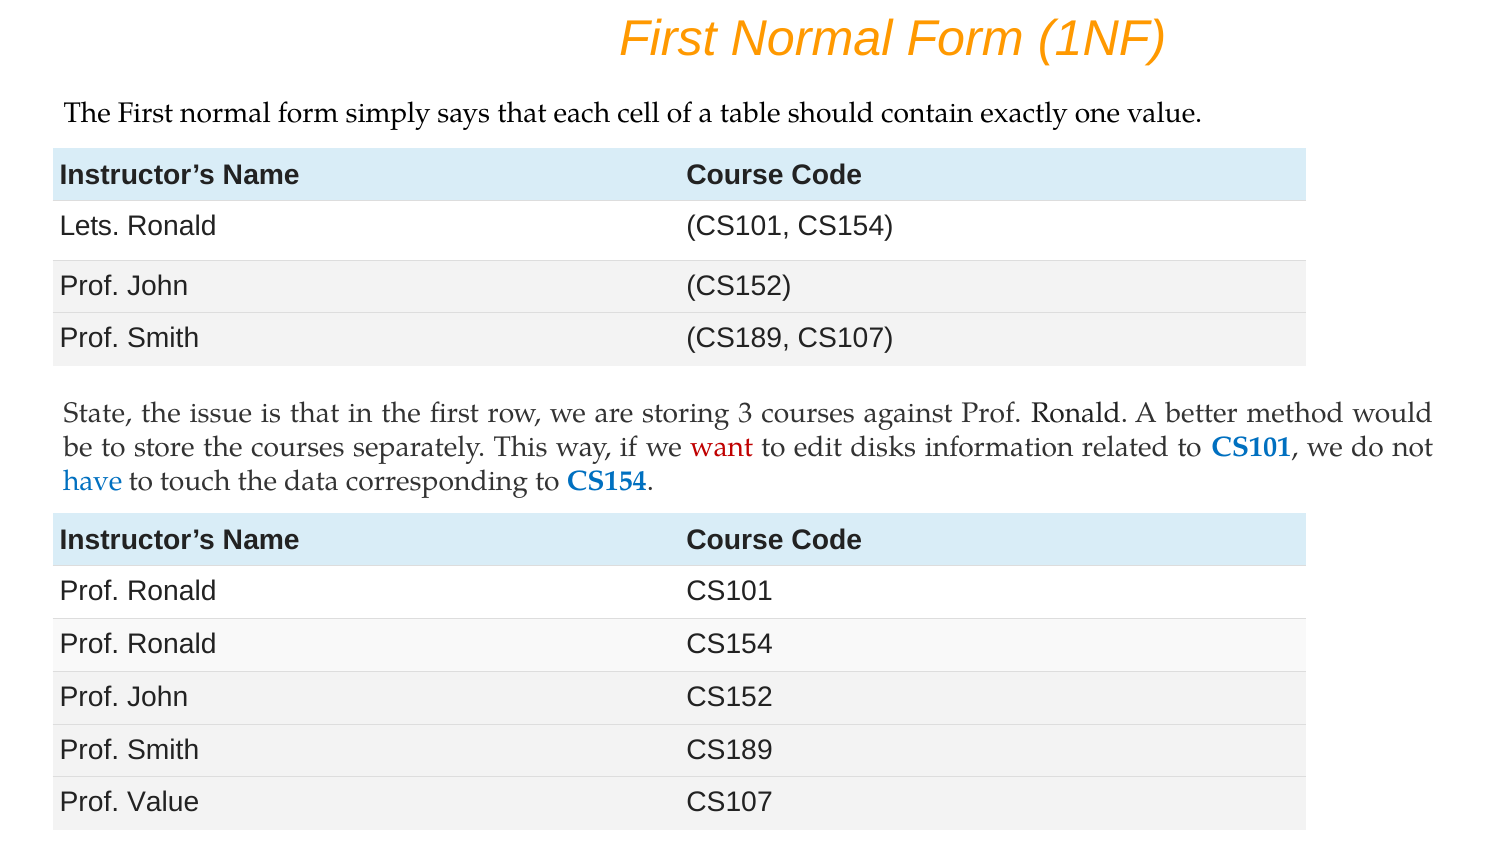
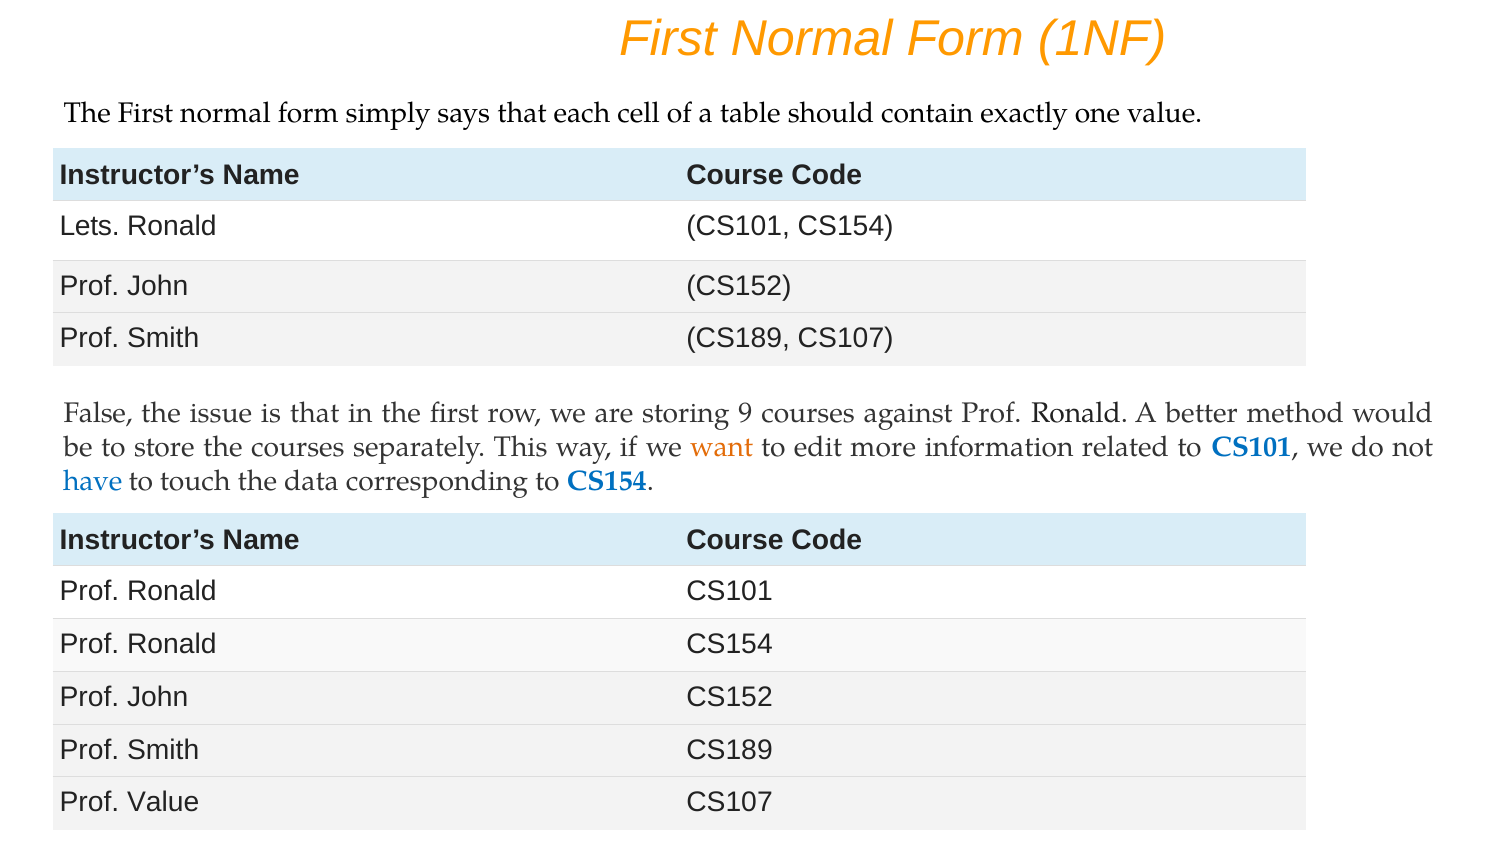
State: State -> False (98, 413)
3: 3 -> 9 (745, 413)
want colour: red -> orange (722, 447)
disks: disks -> more (883, 447)
